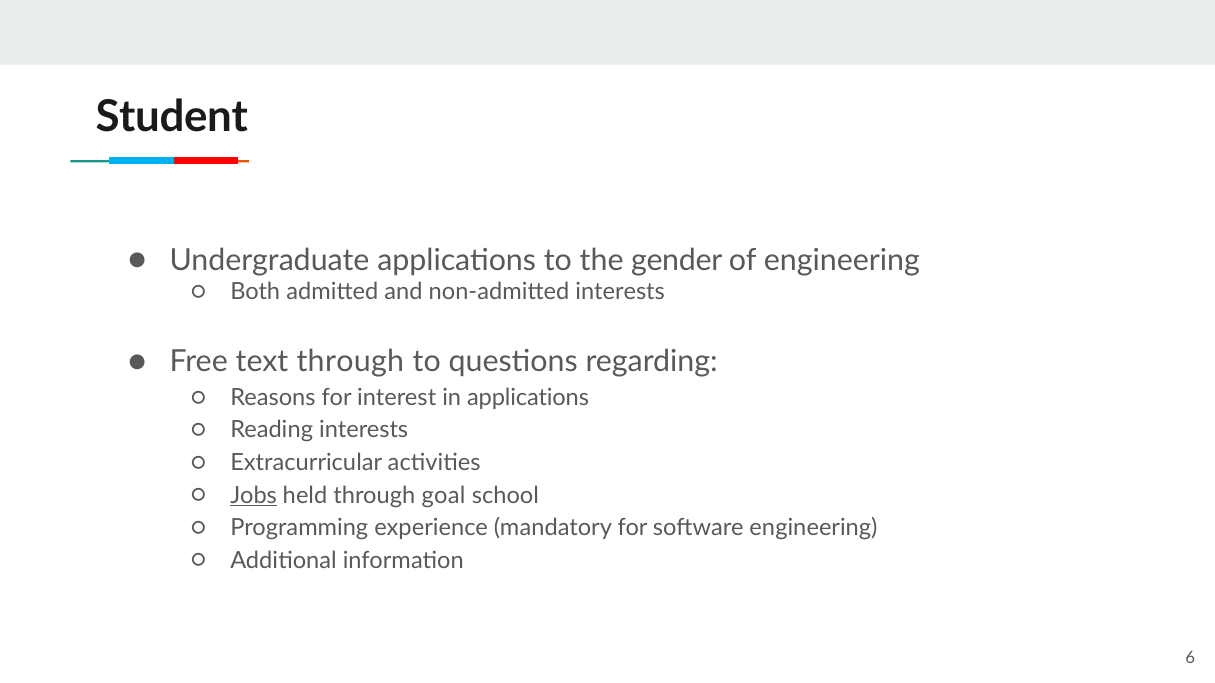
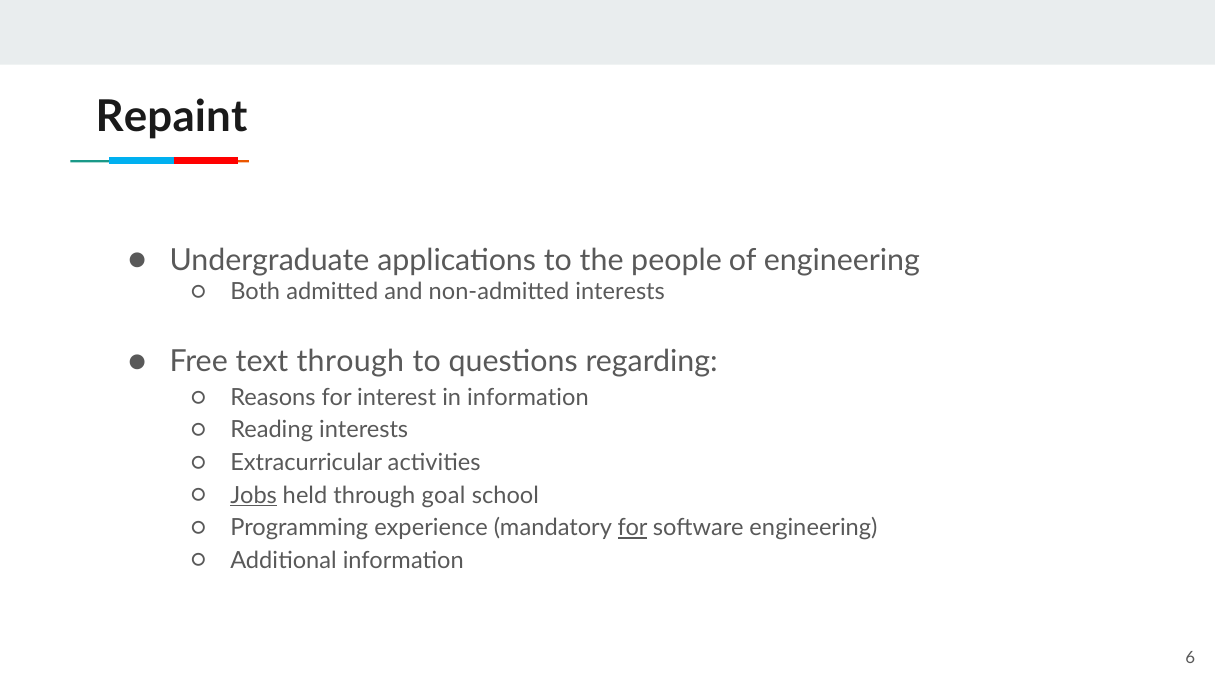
Student: Student -> Repaint (171, 117)
gender: gender -> people (677, 260)
in applications: applications -> information (528, 398)
for underline: none -> present (633, 528)
